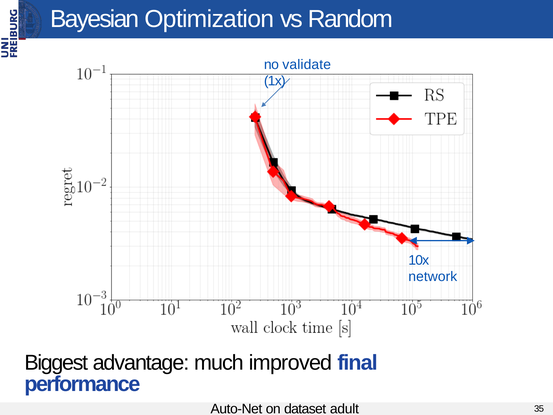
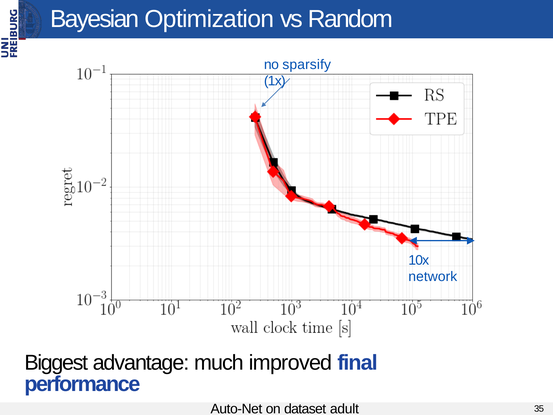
validate: validate -> sparsify (307, 64)
